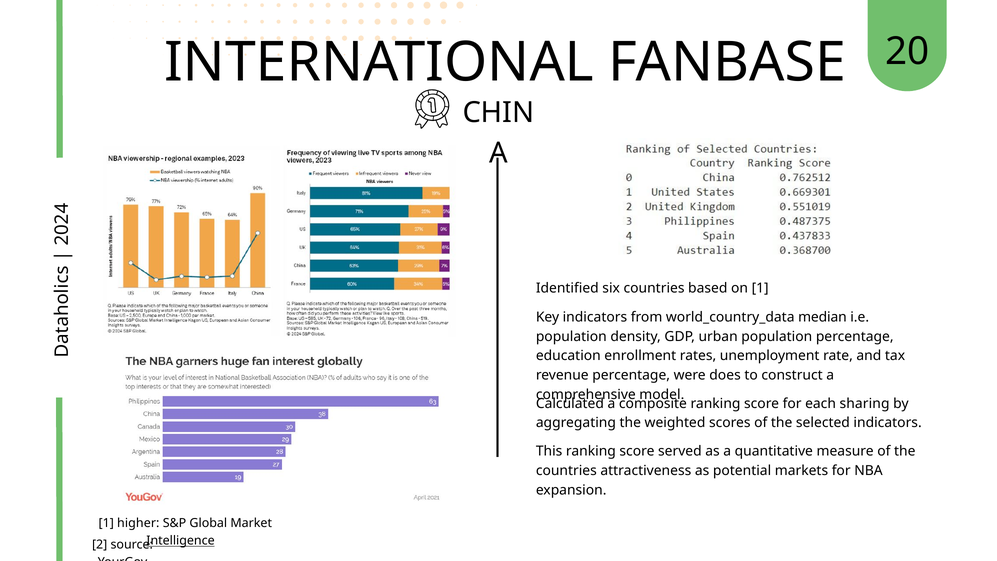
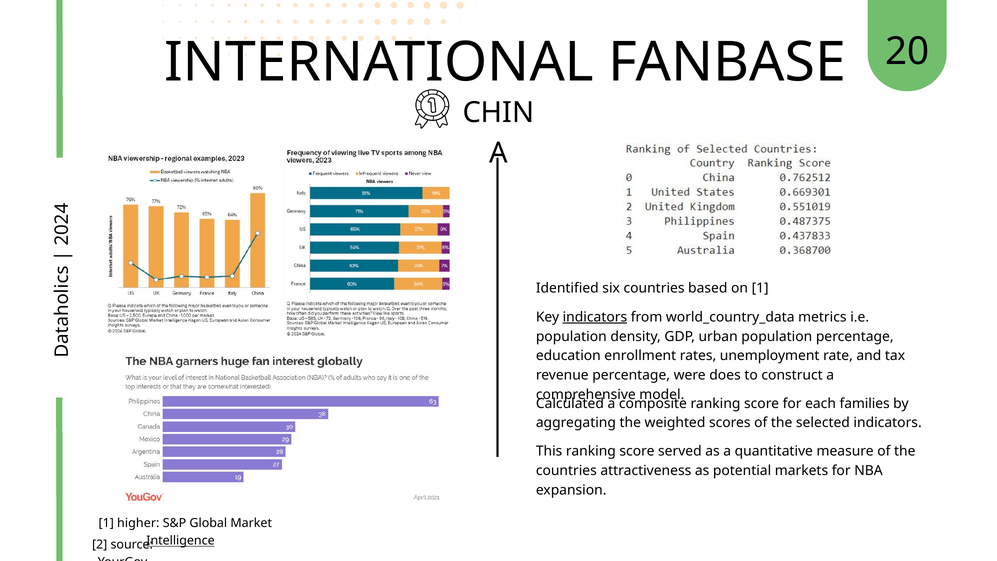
indicators underline: none -> present (595, 317)
median: median -> metrics (822, 317)
sharing: sharing -> families (865, 403)
